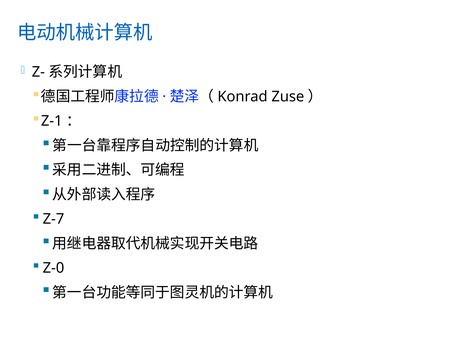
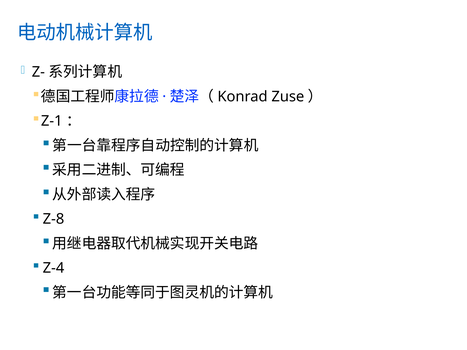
Z-7: Z-7 -> Z-8 (54, 219)
Z-0: Z-0 -> Z-4 (54, 268)
